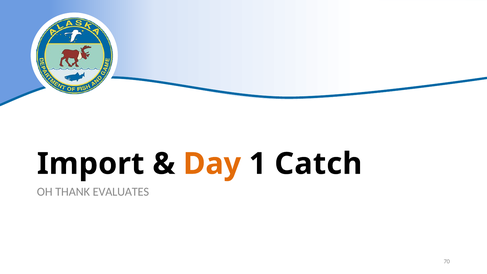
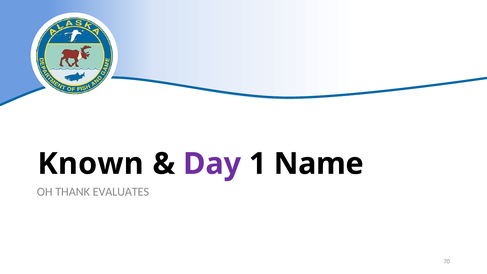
Import: Import -> Known (91, 164)
Day colour: orange -> purple (212, 164)
Catch: Catch -> Name (319, 164)
